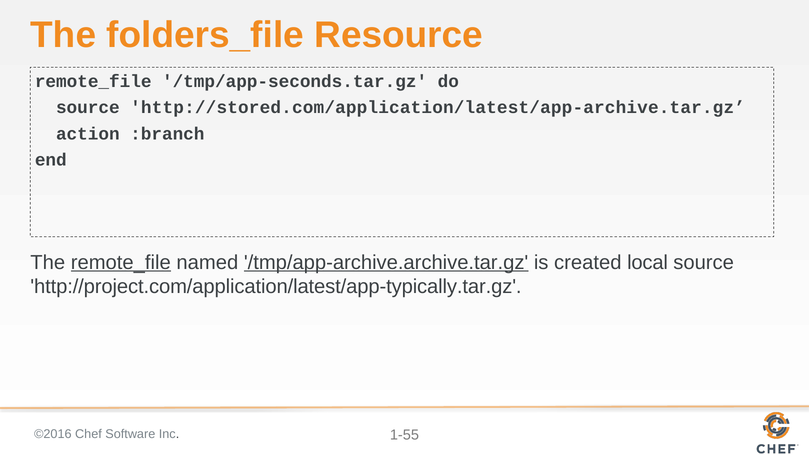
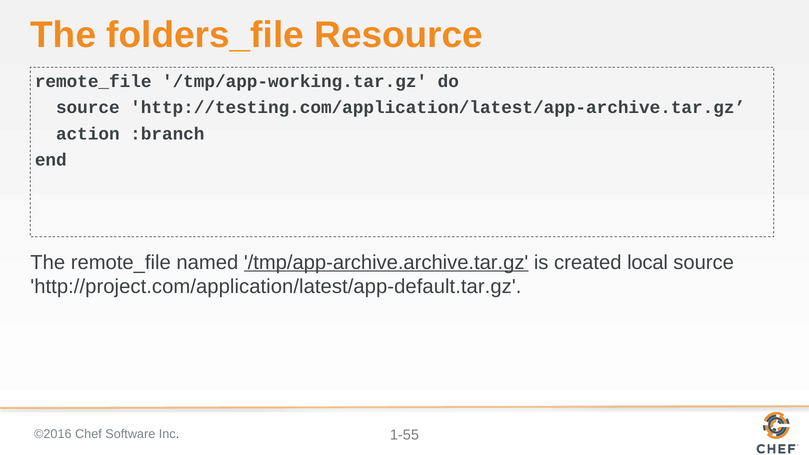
/tmp/app-seconds.tar.gz: /tmp/app-seconds.tar.gz -> /tmp/app-working.tar.gz (295, 81)
http://stored.com/application/latest/app-archive.tar.gz: http://stored.com/application/latest/app-archive.tar.gz -> http://testing.com/application/latest/app-archive.tar.gz (438, 108)
remote_file underline: present -> none (121, 262)
http://project.com/application/latest/app-typically.tar.gz: http://project.com/application/latest/app-typically.tar.gz -> http://project.com/application/latest/app-default.tar.gz (276, 287)
